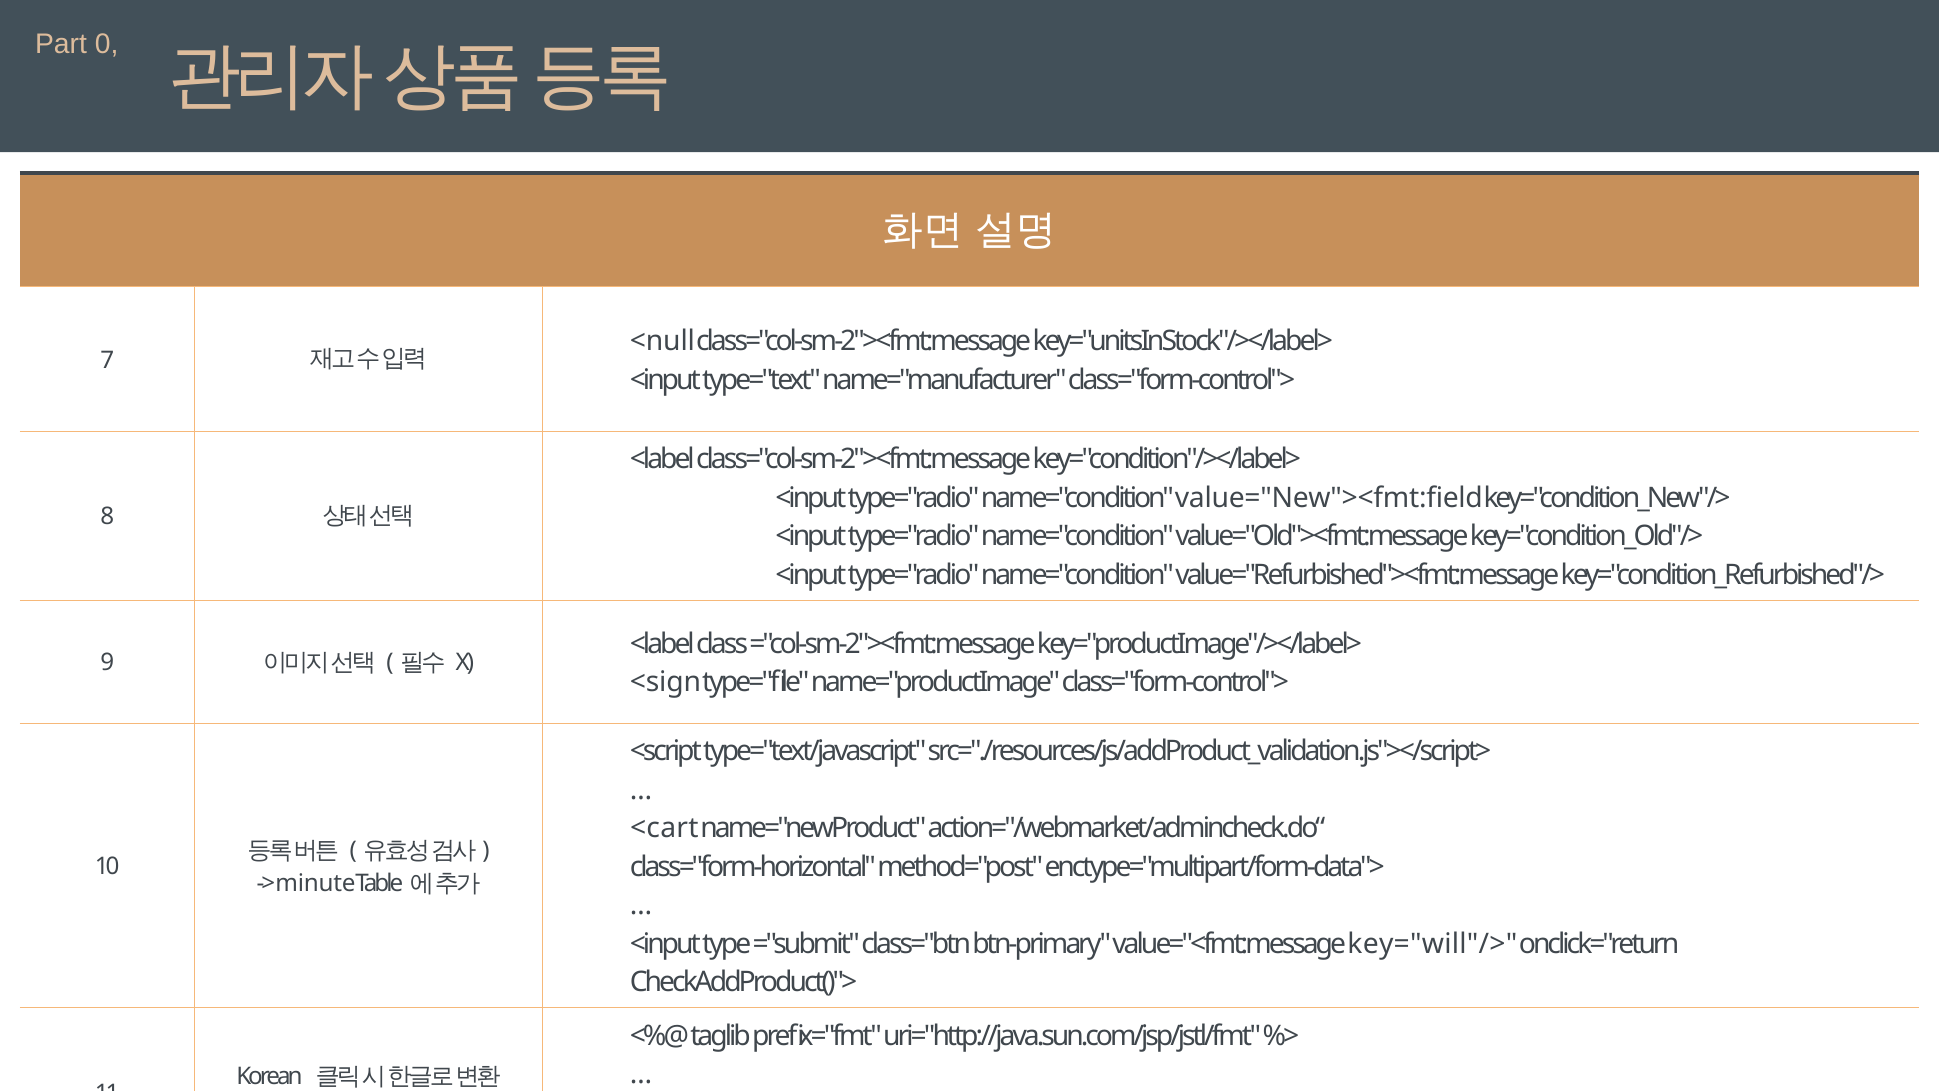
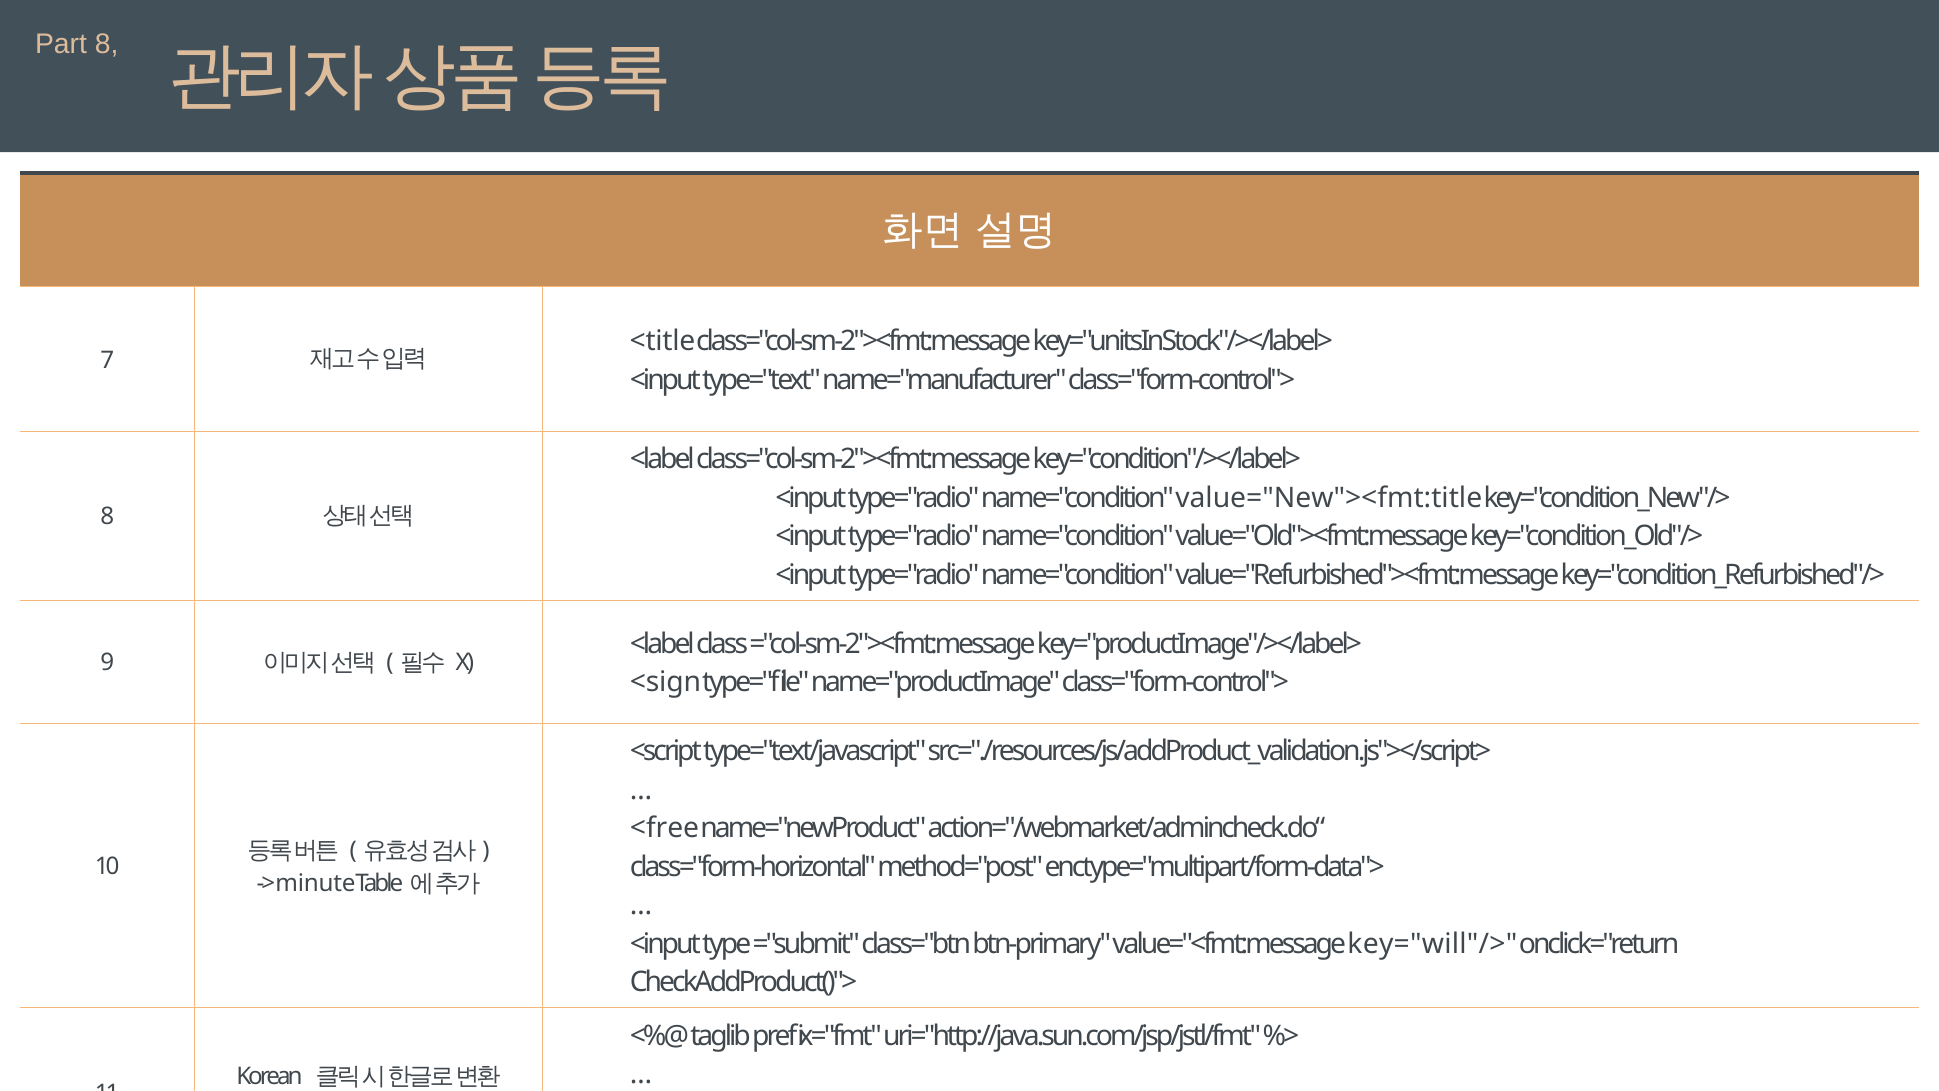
Part 0: 0 -> 8 (107, 44)
<null: <null -> <title (662, 341)
value="New"><fmt:field: value="New"><fmt:field -> value="New"><fmt:title (1329, 498)
<cart: <cart -> <free (665, 828)
